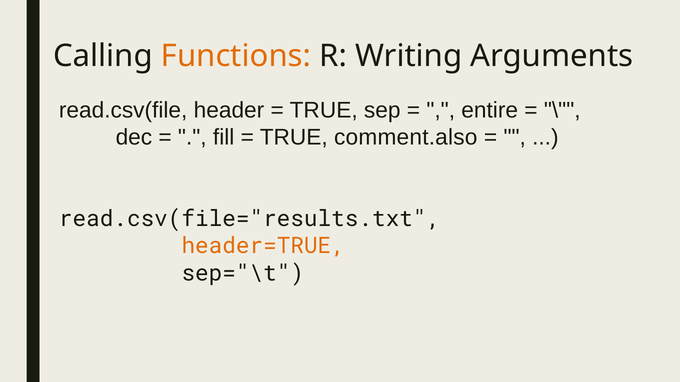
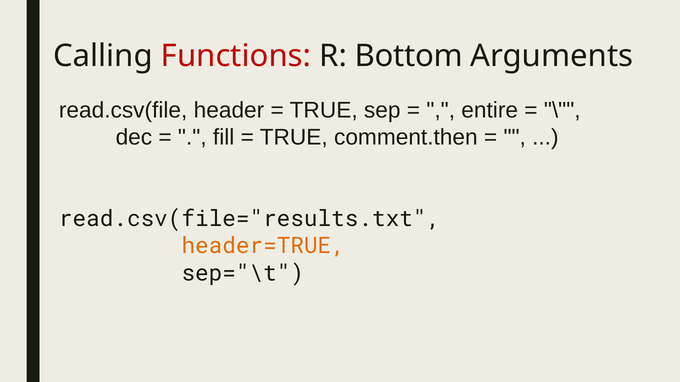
Functions colour: orange -> red (236, 56)
Writing: Writing -> Bottom (409, 56)
comment.also: comment.also -> comment.then (406, 137)
